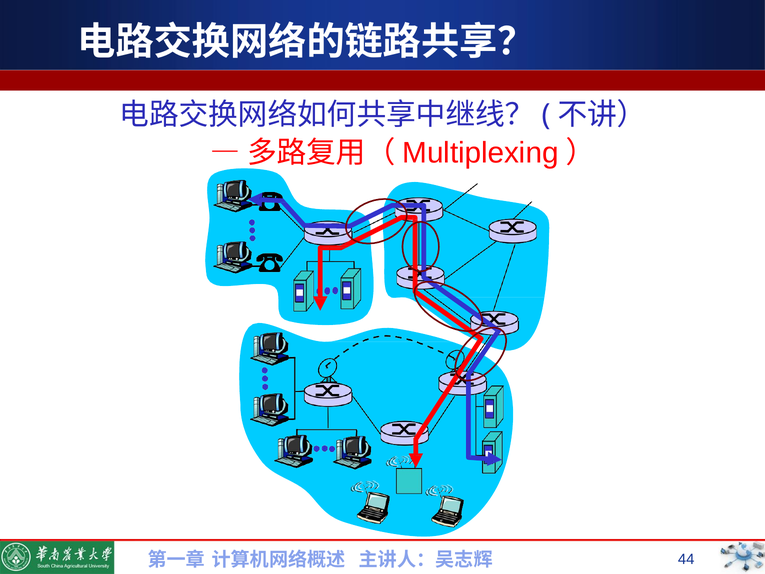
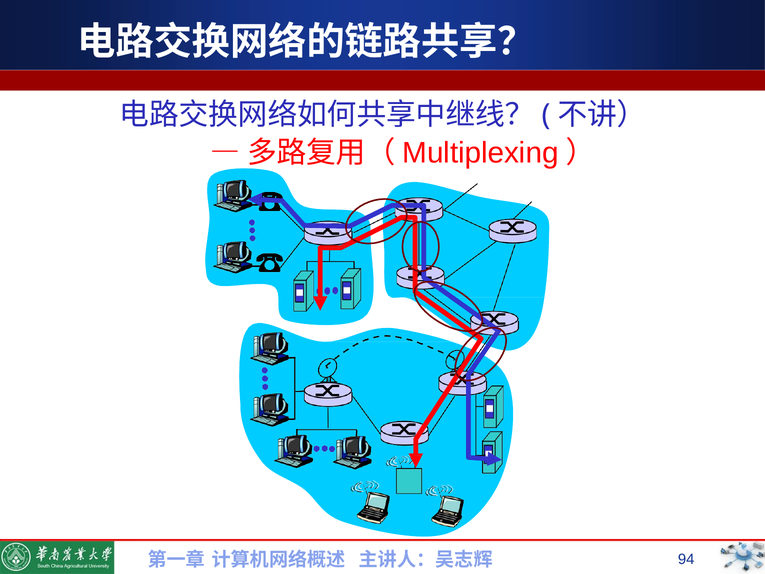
44: 44 -> 94 (686, 559)
